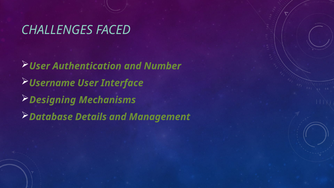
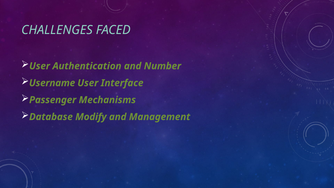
Designing: Designing -> Passenger (53, 100)
Details: Details -> Modify (91, 117)
